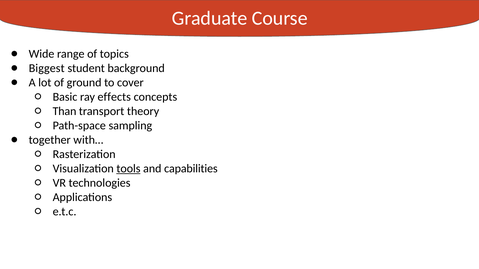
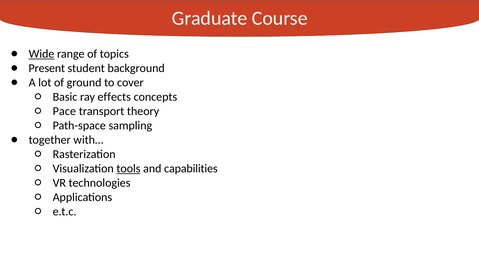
Wide underline: none -> present (42, 54)
Biggest: Biggest -> Present (47, 68)
Than: Than -> Pace (64, 111)
